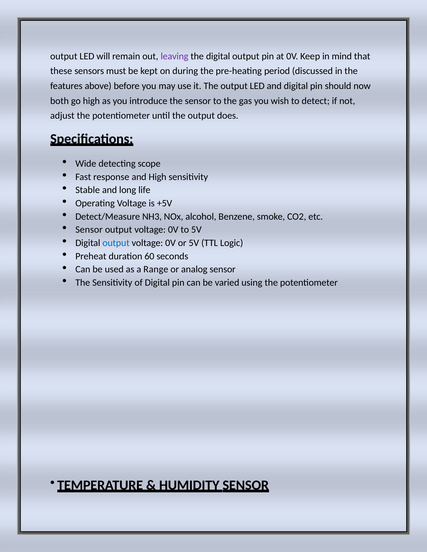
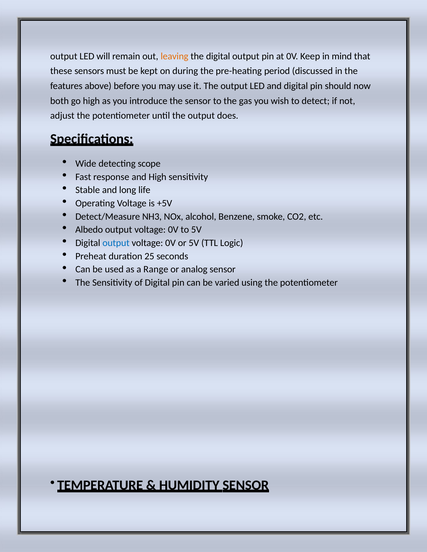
leaving colour: purple -> orange (175, 56)
Sensor: Sensor -> Albedo (89, 230)
60: 60 -> 25 (149, 256)
